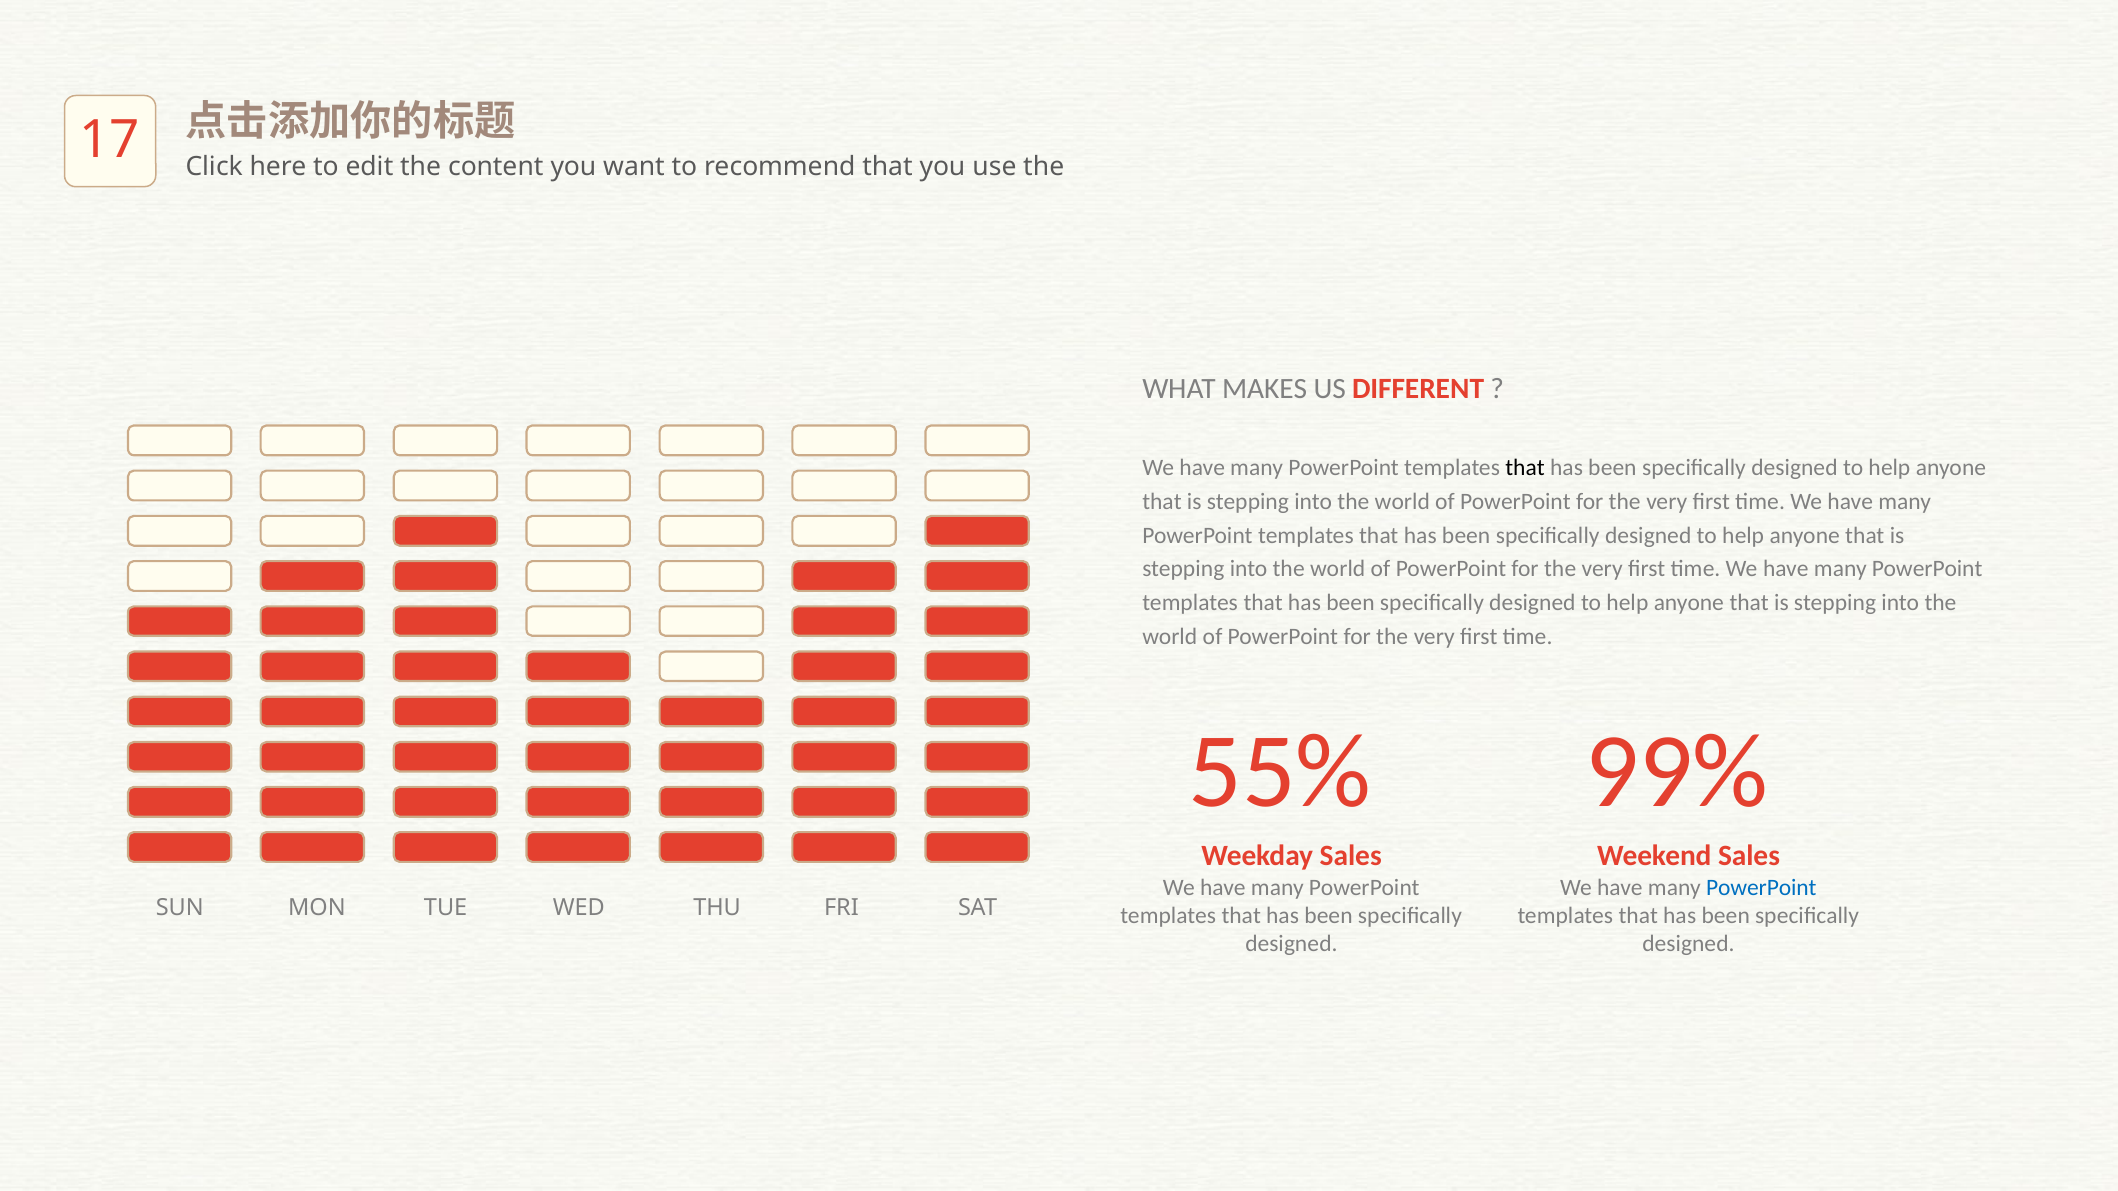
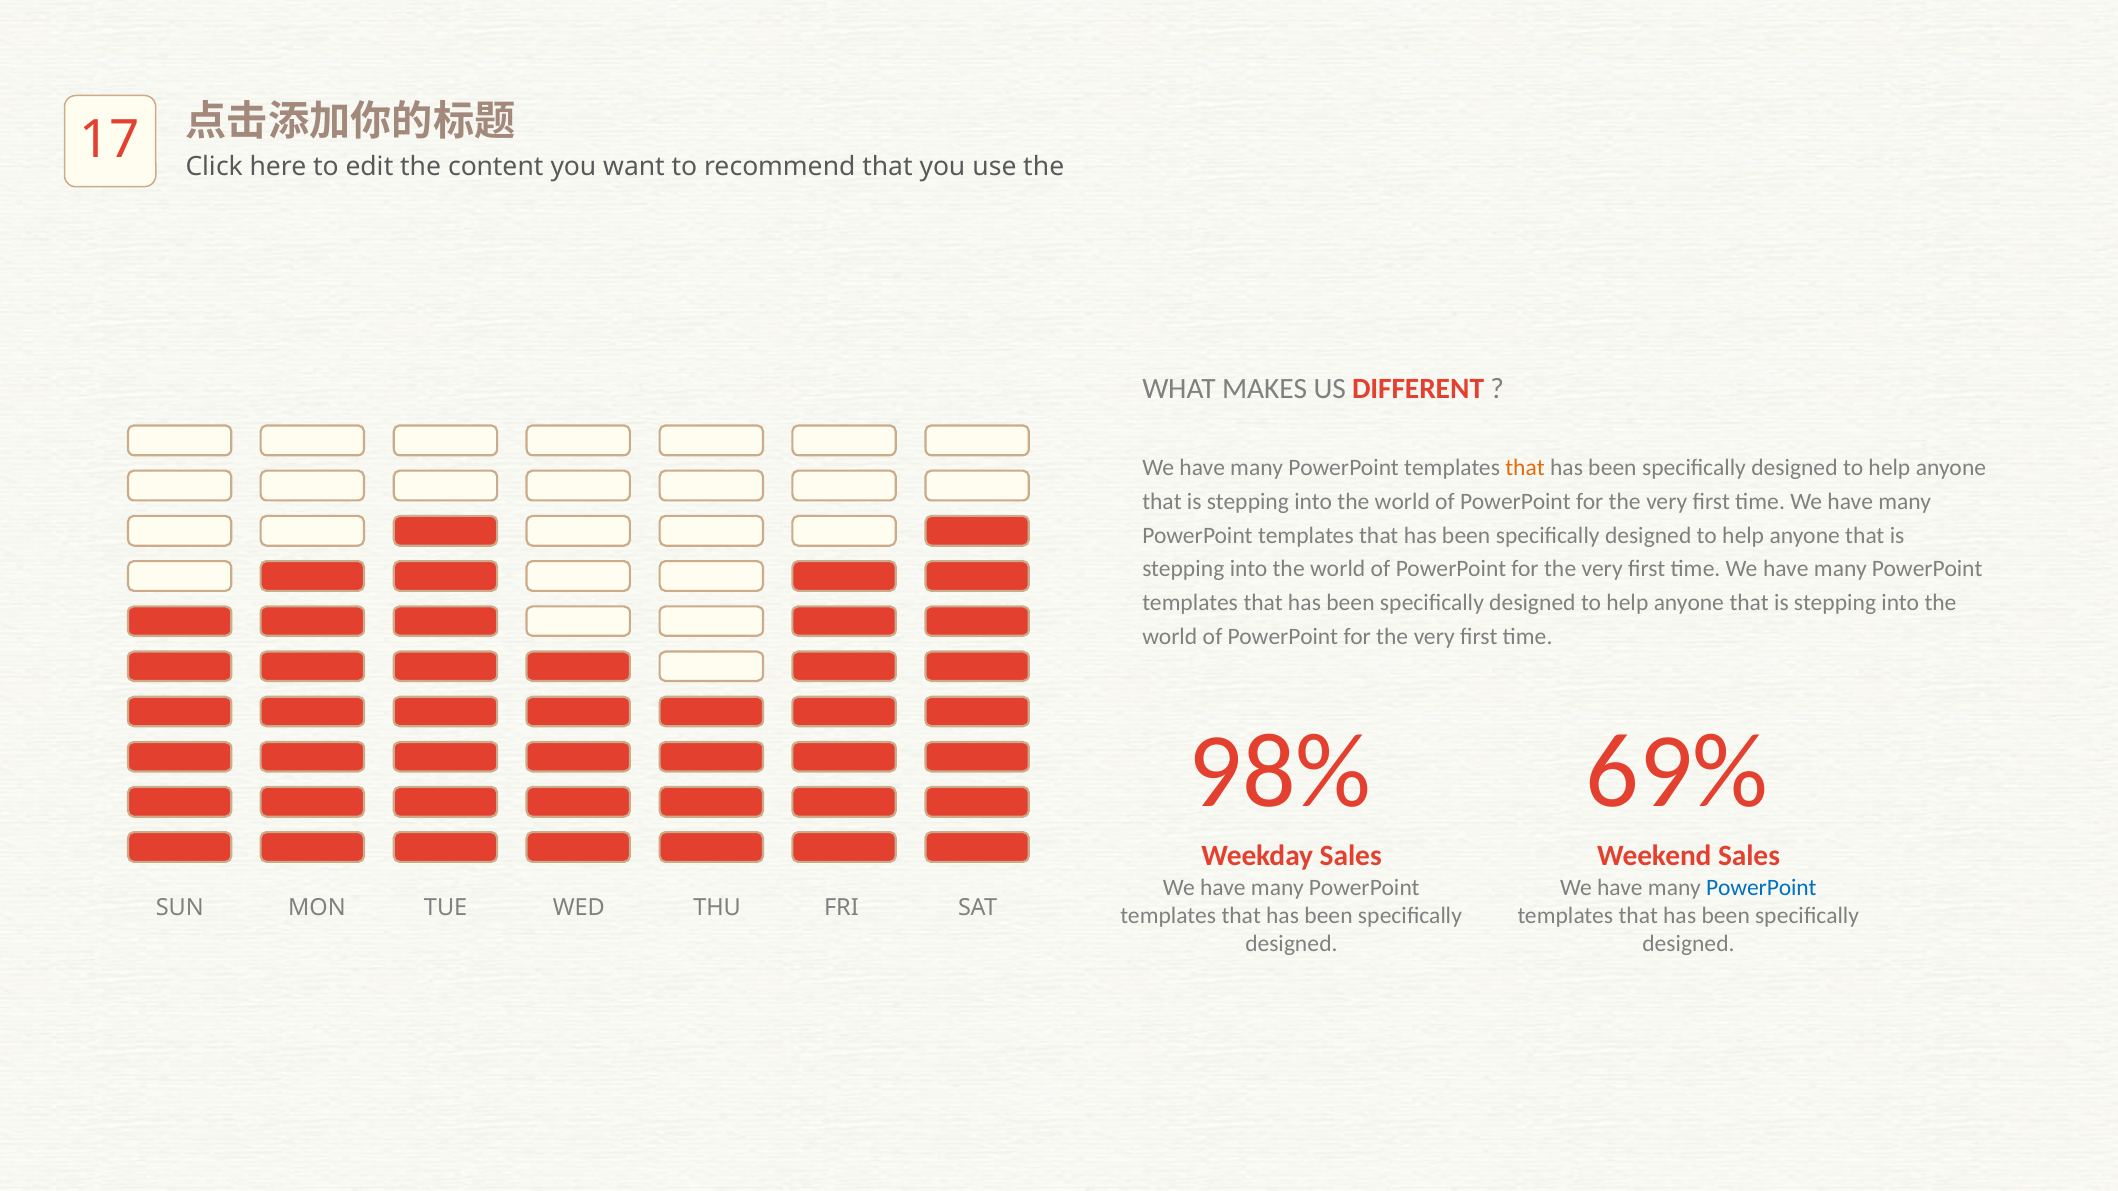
that colour: black -> orange (1525, 468)
55%: 55% -> 98% (1280, 771)
99%: 99% -> 69% (1677, 771)
